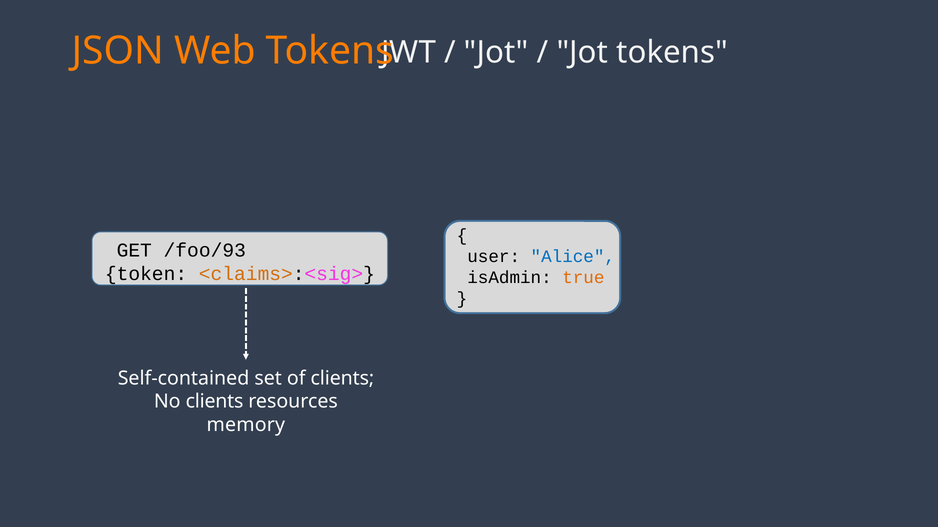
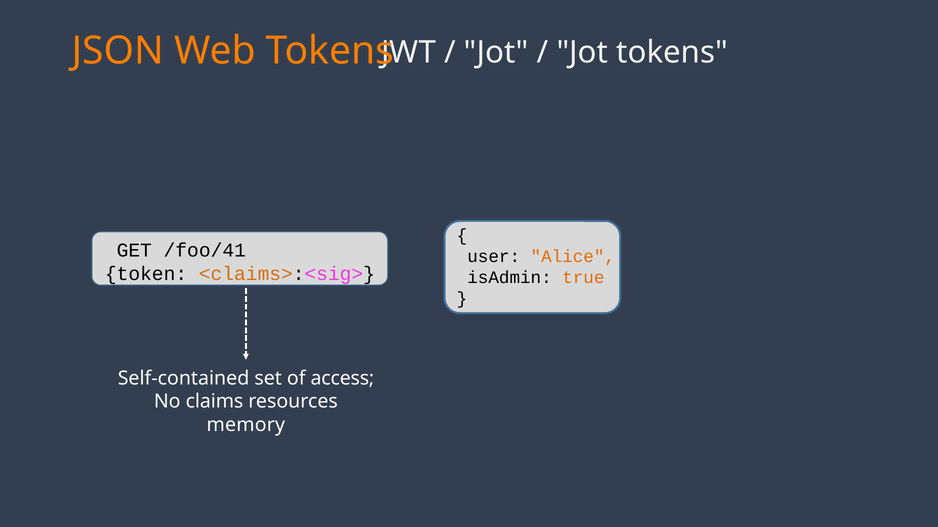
/foo/93: /foo/93 -> /foo/41 (205, 251)
Alice colour: blue -> orange (573, 257)
of clients: clients -> access (342, 379)
No clients: clients -> claims (215, 402)
